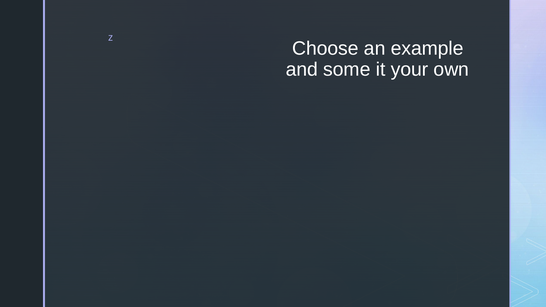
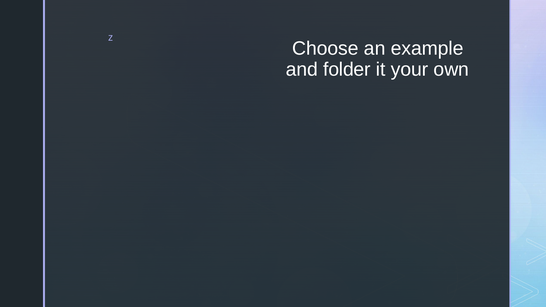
some: some -> folder (347, 69)
